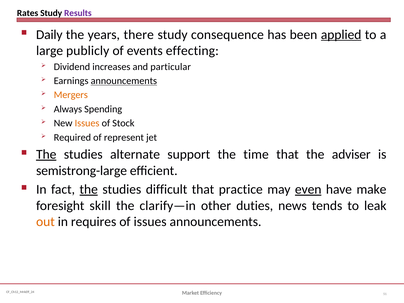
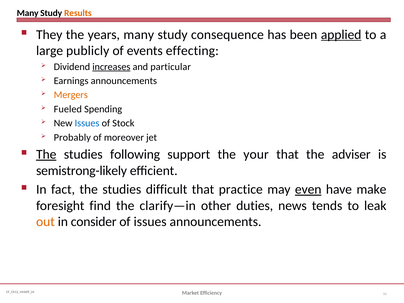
Rates: Rates -> Many (28, 13)
Results colour: purple -> orange (78, 13)
Daily: Daily -> They (49, 35)
years there: there -> many (139, 35)
increases underline: none -> present (111, 67)
announcements underline: present -> none (124, 81)
Always: Always -> Fueled (68, 109)
Issues colour: orange -> blue (87, 123)
Required: Required -> Probably (72, 137)
represent: represent -> moreover (124, 137)
alternate: alternate -> following (135, 154)
time: time -> your (256, 154)
semistrong-large: semistrong-large -> semistrong-likely (82, 171)
the underline: present -> none (89, 189)
skill: skill -> find (100, 206)
requires: requires -> consider (94, 222)
